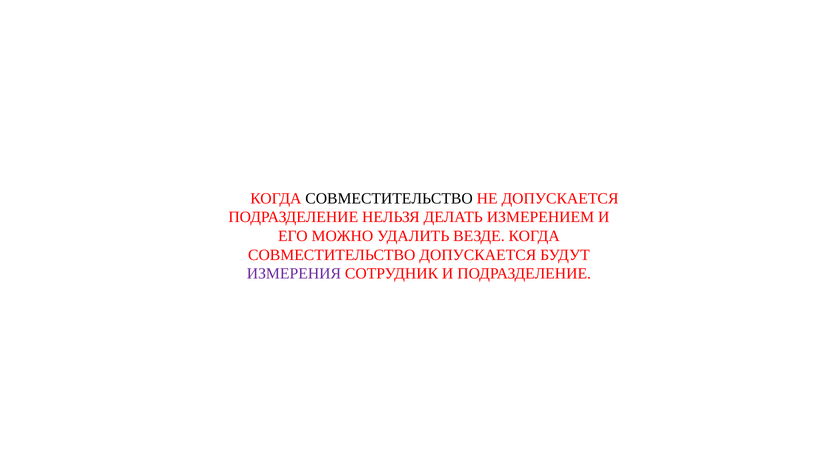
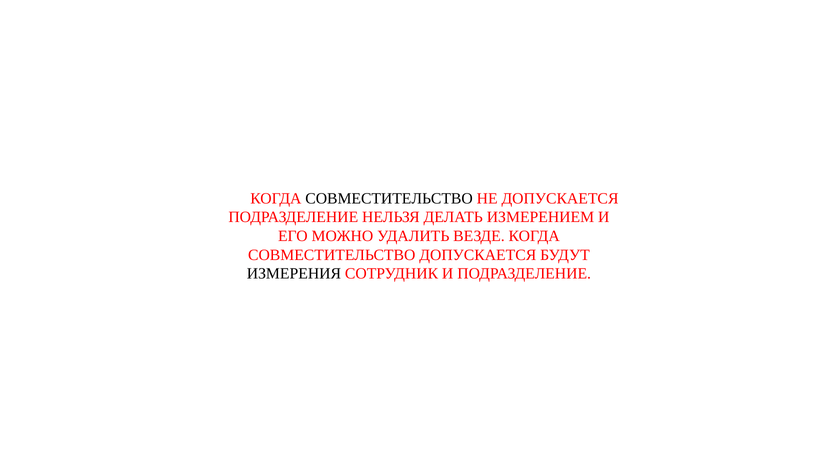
ИЗМЕРЕНИЯ colour: purple -> black (294, 274)
